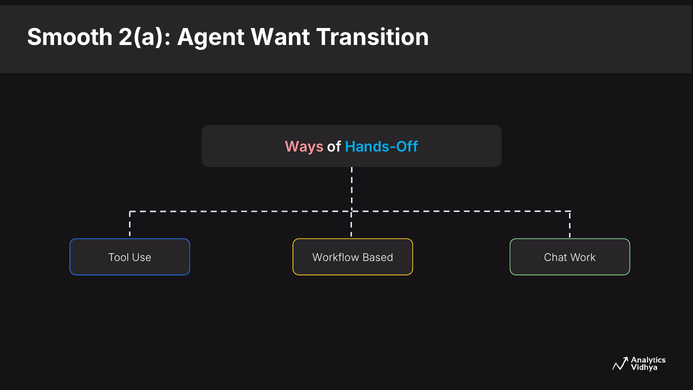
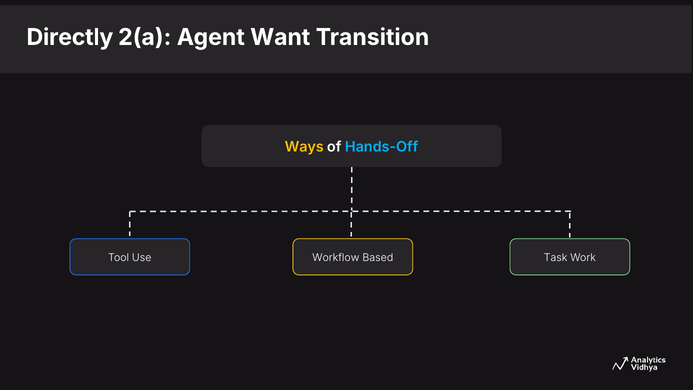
Smooth: Smooth -> Directly (70, 37)
Ways colour: pink -> yellow (304, 147)
Chat: Chat -> Task (556, 257)
